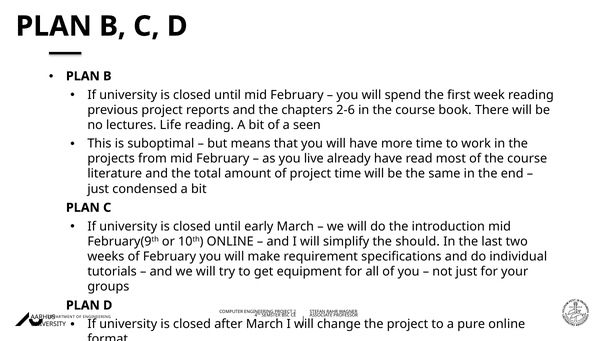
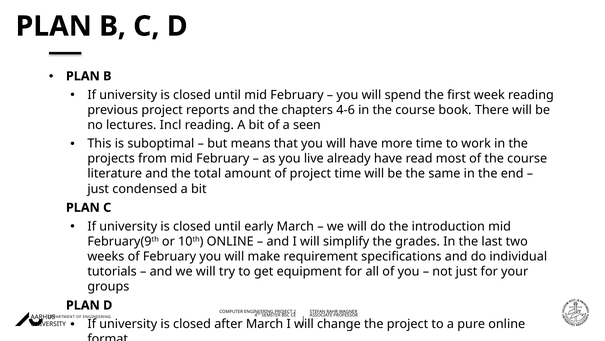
2-6: 2-6 -> 4-6 (346, 110)
Life: Life -> Incl (171, 125)
should: should -> grades (418, 241)
